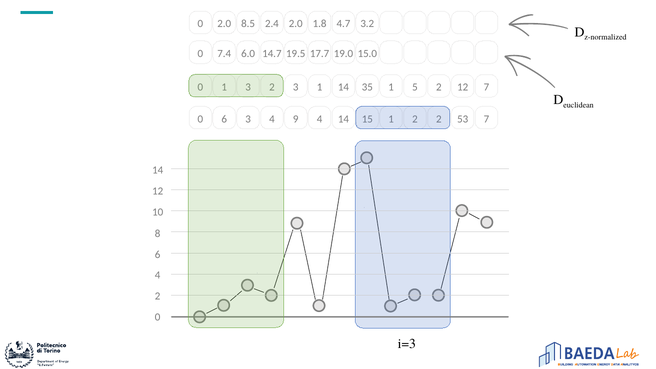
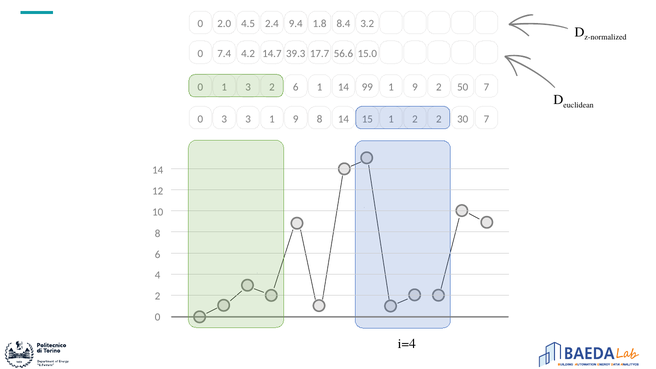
8.5: 8.5 -> 4.5 (248, 24)
2.4 2.0: 2.0 -> 9.4 (296, 24)
4.7: 4.7 -> 8.4 (343, 24)
6.0: 6.0 -> 4.2 (248, 54)
19.5: 19.5 -> 39.3 (296, 54)
19.0: 19.0 -> 56.6 (343, 54)
3: 3 -> 6 (296, 87)
35: 35 -> 99 (367, 87)
14 1 5: 5 -> 9 (415, 87)
2 12: 12 -> 50 (463, 87)
0 6: 6 -> 3 (224, 119)
3 4: 4 -> 1 (272, 119)
9 4: 4 -> 8 (320, 119)
53: 53 -> 30 (463, 119)
i=3: i=3 -> i=4 (407, 344)
